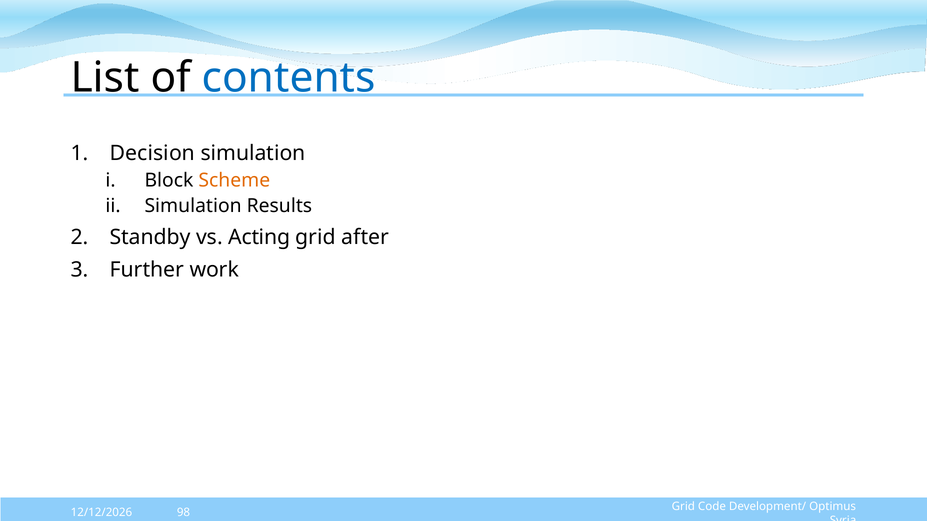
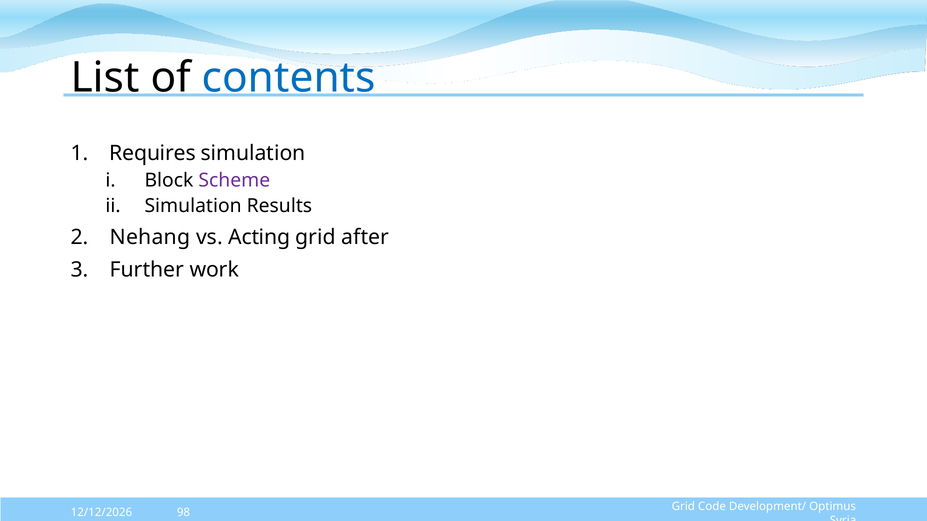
Decision: Decision -> Requires (153, 154)
Scheme colour: orange -> purple (234, 180)
Standby: Standby -> Nehang (150, 238)
